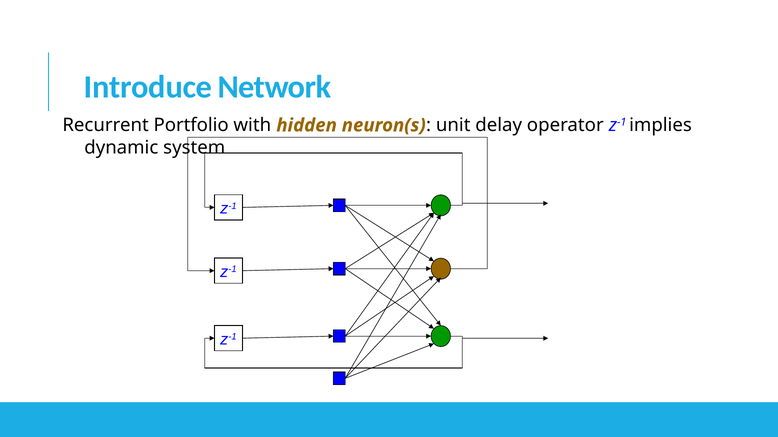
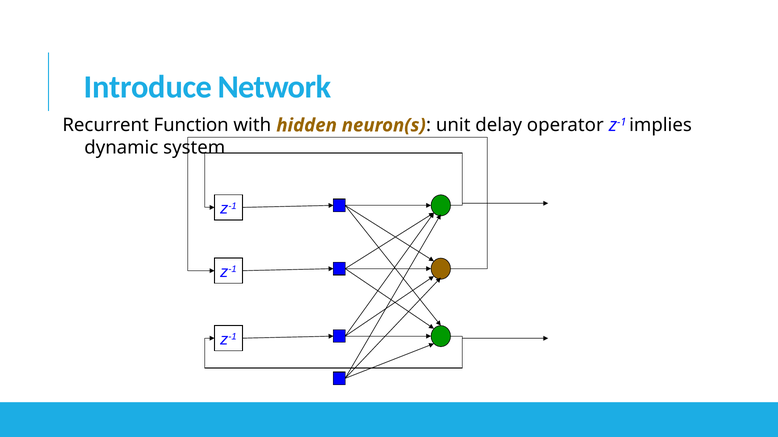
Portfolio: Portfolio -> Function (191, 125)
